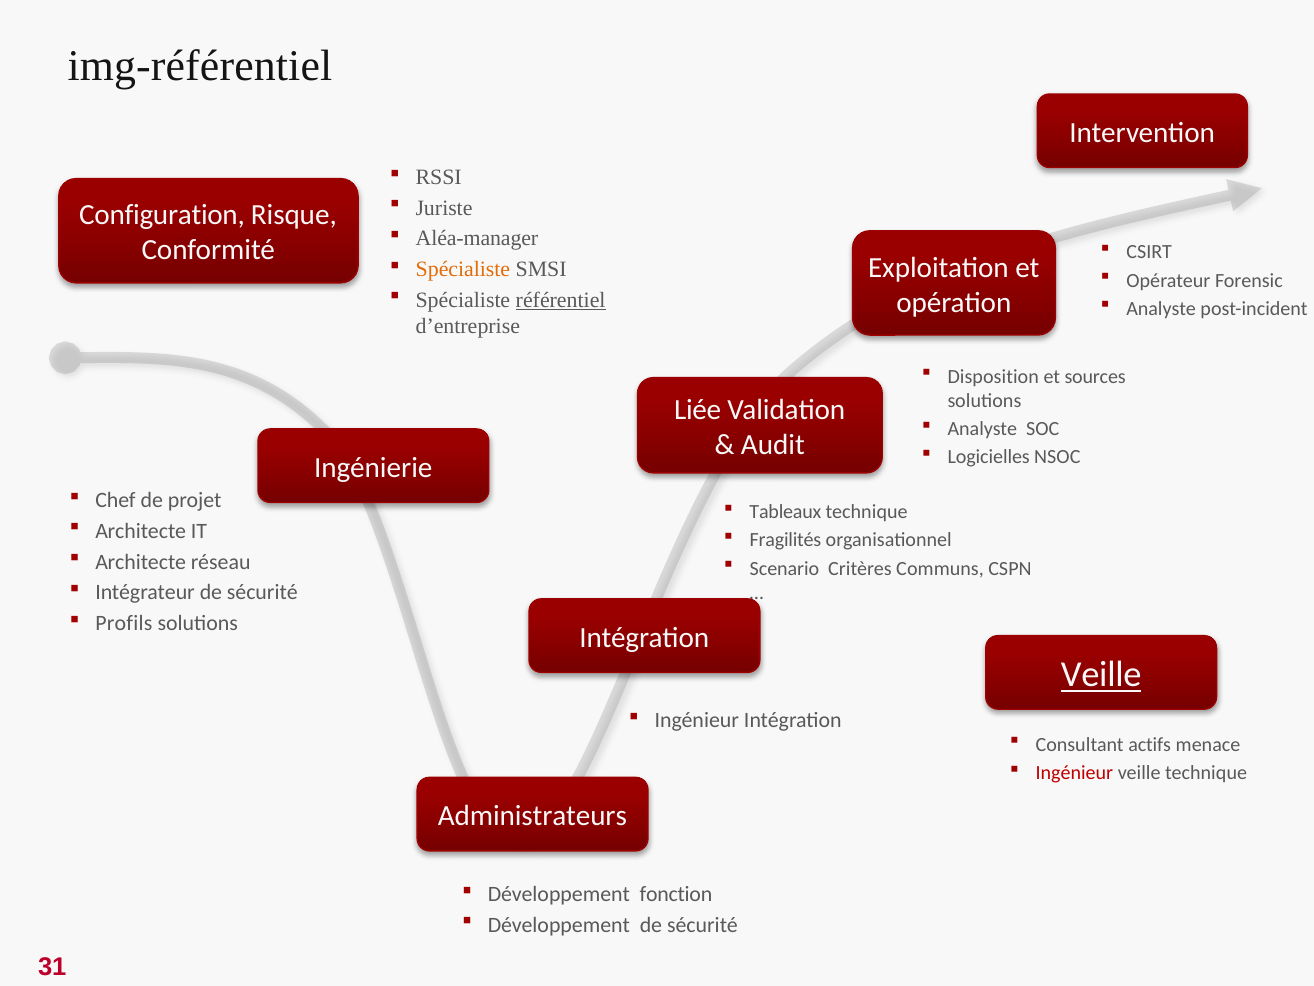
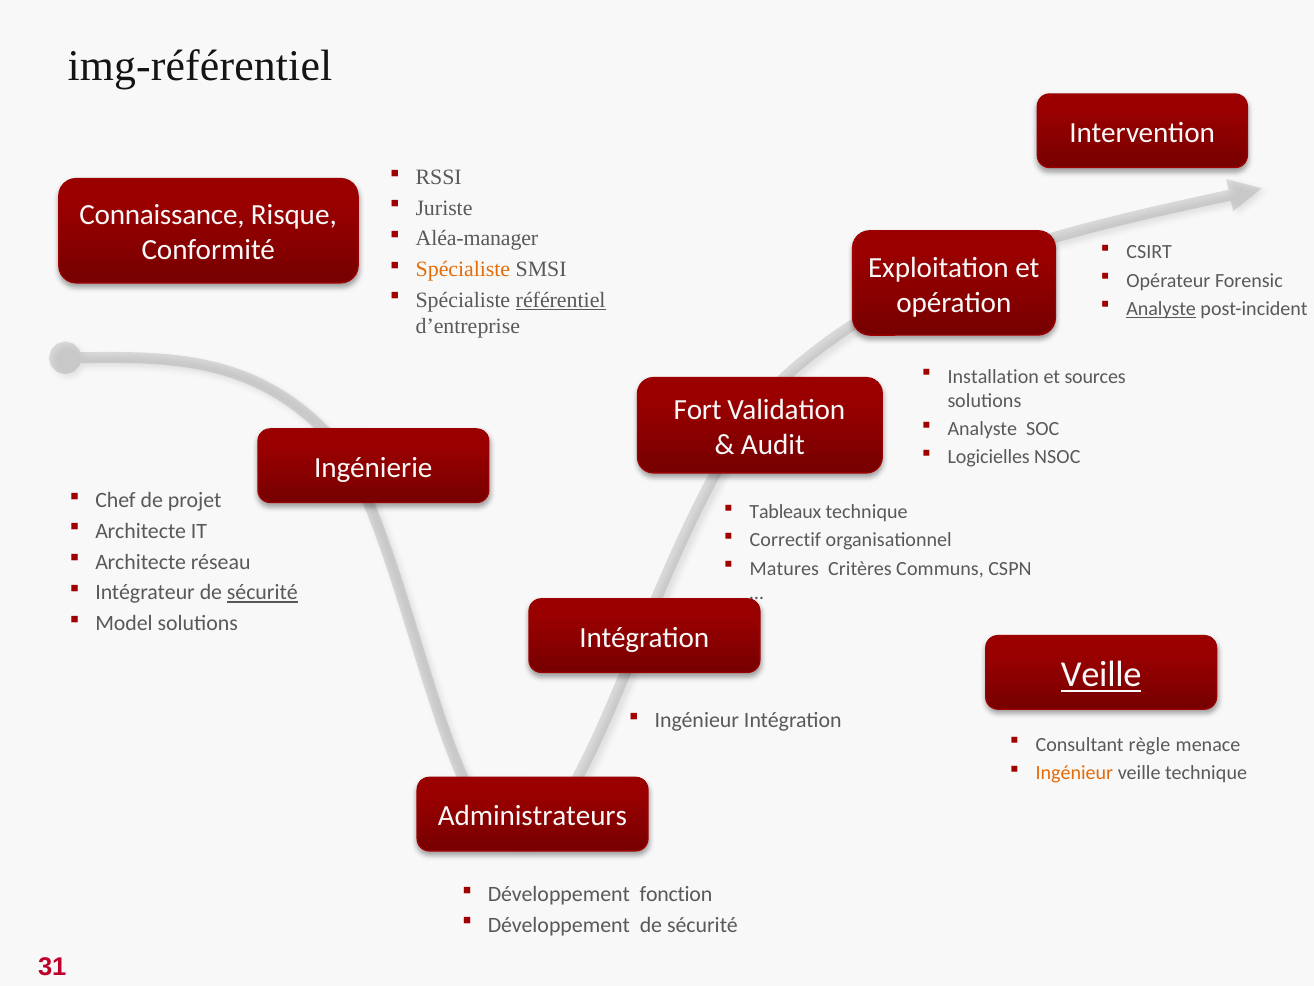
Configuration: Configuration -> Connaissance (162, 215)
Analyste underline: none -> present (1161, 308)
Disposition: Disposition -> Installation (993, 376)
Liée: Liée -> Fort (698, 410)
Fragilités: Fragilités -> Correctif (785, 540)
Scenario: Scenario -> Matures (784, 568)
sécurité underline: none -> present (262, 592)
Profils: Profils -> Model (124, 623)
actifs: actifs -> règle (1150, 744)
Ingénieur colour: red -> orange (1074, 772)
